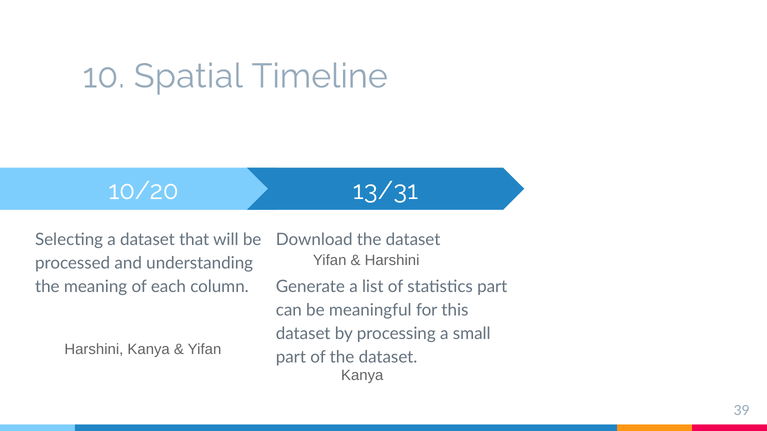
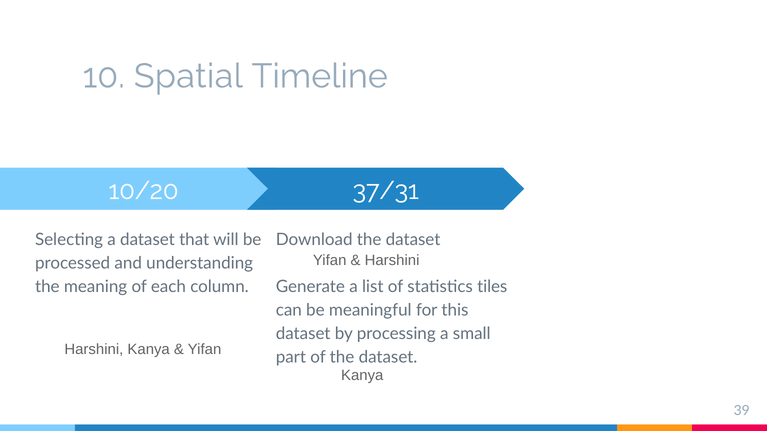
13/31: 13/31 -> 37/31 (386, 191)
statistics part: part -> tiles (492, 287)
